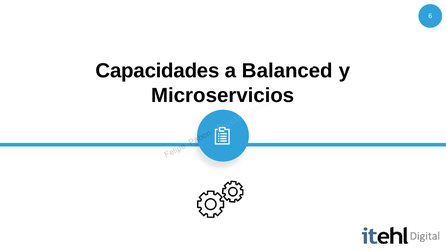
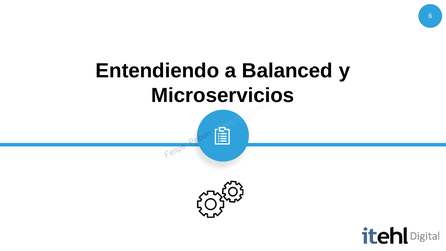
Capacidades: Capacidades -> Entendiendo (157, 71)
